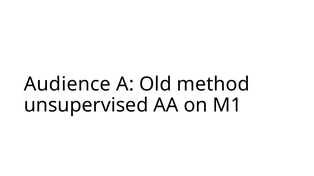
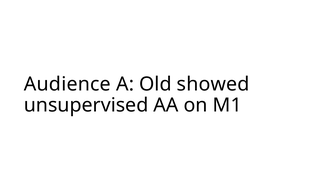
method: method -> showed (213, 84)
